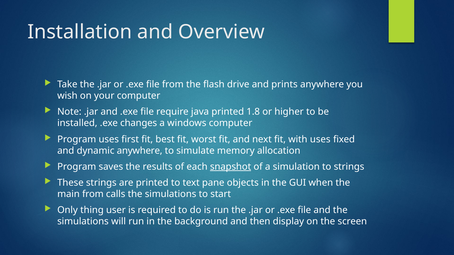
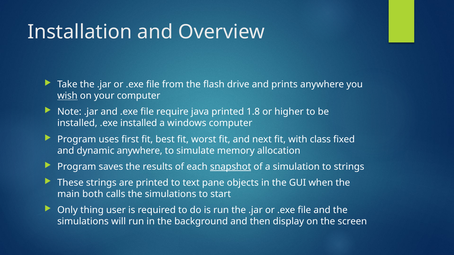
wish underline: none -> present (67, 96)
.exe changes: changes -> installed (139, 123)
with uses: uses -> class (320, 139)
main from: from -> both (93, 194)
